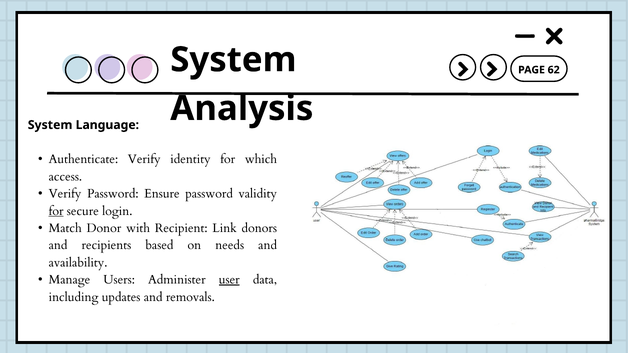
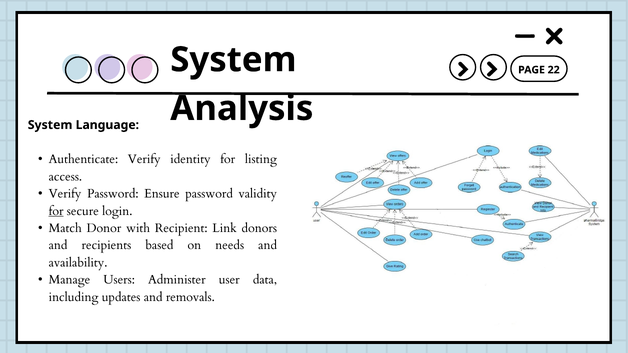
62: 62 -> 22 (554, 70)
which: which -> listing (261, 159)
user underline: present -> none (229, 280)
